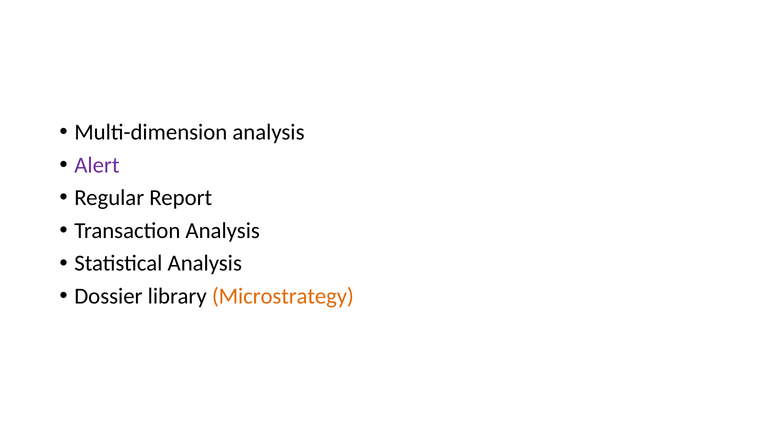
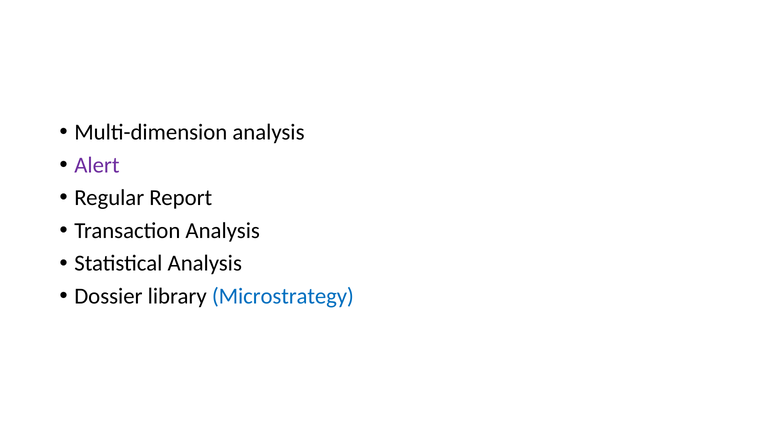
Microstrategy colour: orange -> blue (283, 296)
